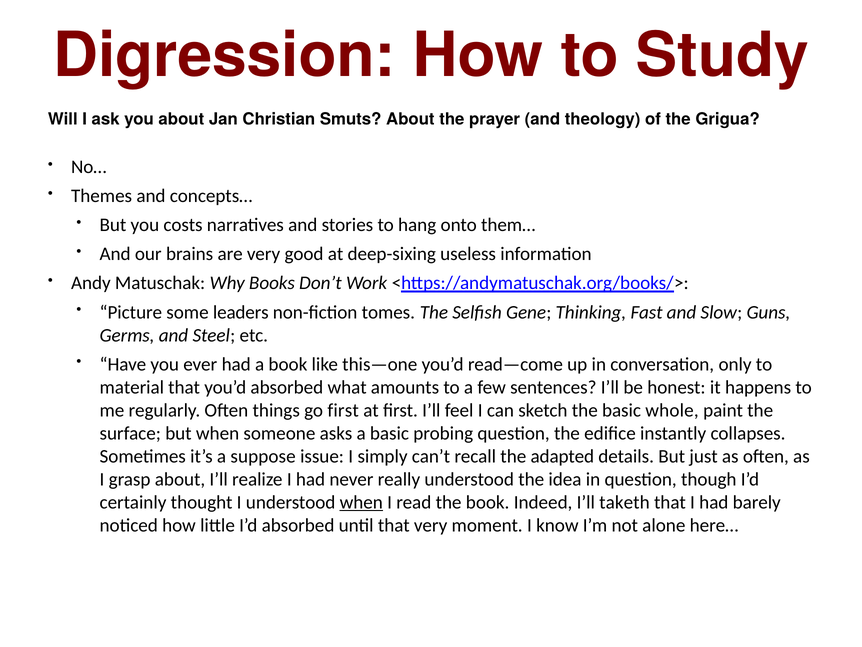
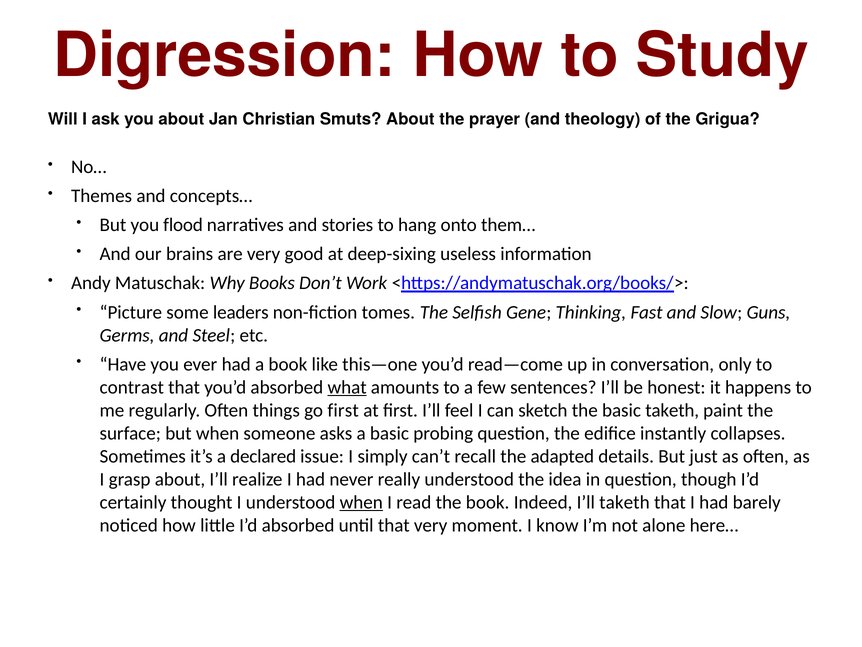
costs: costs -> flood (183, 225)
material: material -> contrast (132, 387)
what underline: none -> present (347, 387)
basic whole: whole -> taketh (672, 410)
suppose: suppose -> declared (263, 456)
